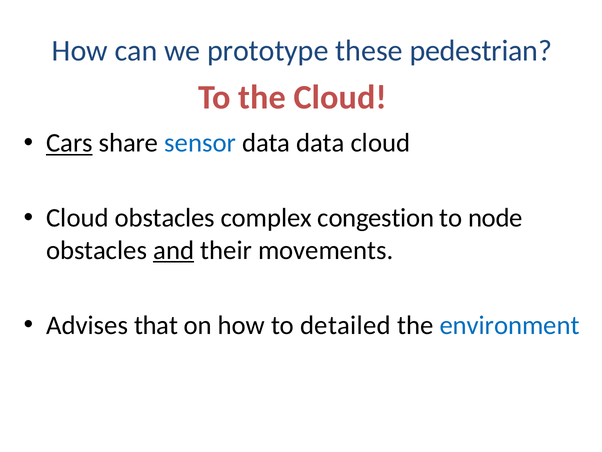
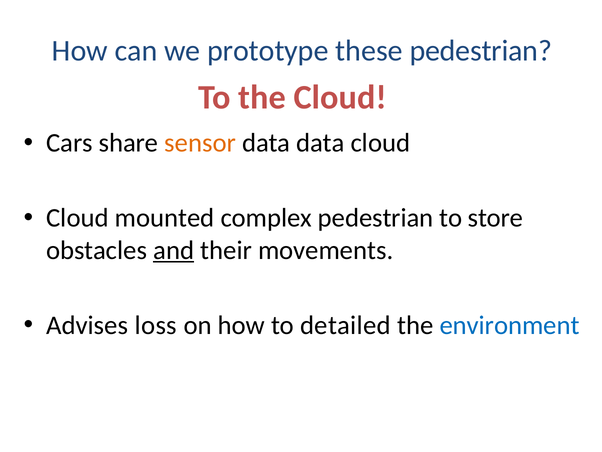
Cars underline: present -> none (69, 143)
sensor colour: blue -> orange (200, 143)
Cloud obstacles: obstacles -> mounted (165, 218)
complex congestion: congestion -> pedestrian (376, 218)
node: node -> store (495, 218)
that: that -> loss (156, 325)
